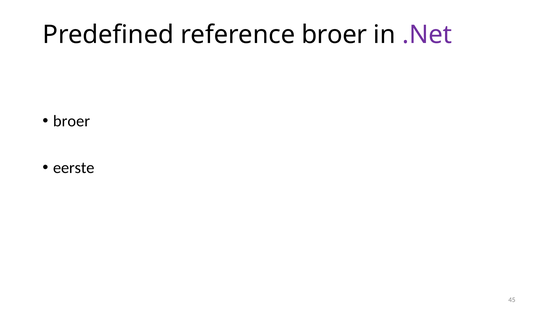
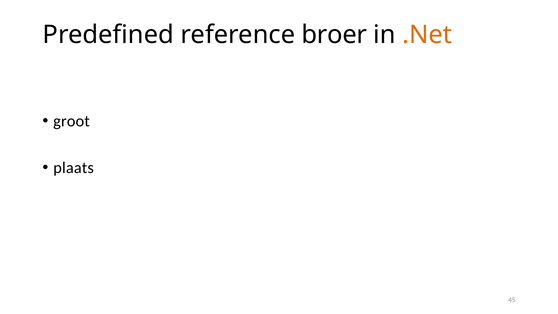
.Net colour: purple -> orange (427, 35)
broer: broer -> groot (71, 121)
eerste: eerste -> plaats (74, 168)
